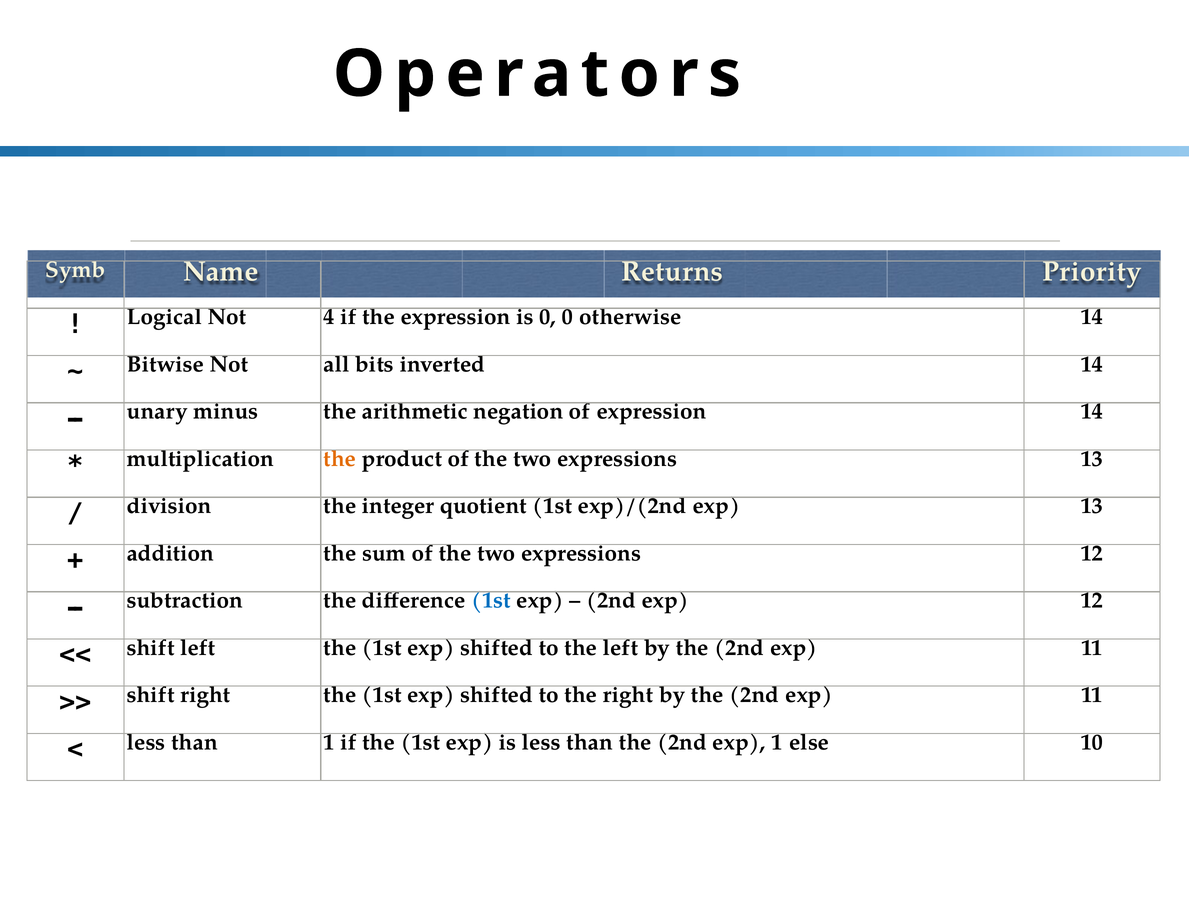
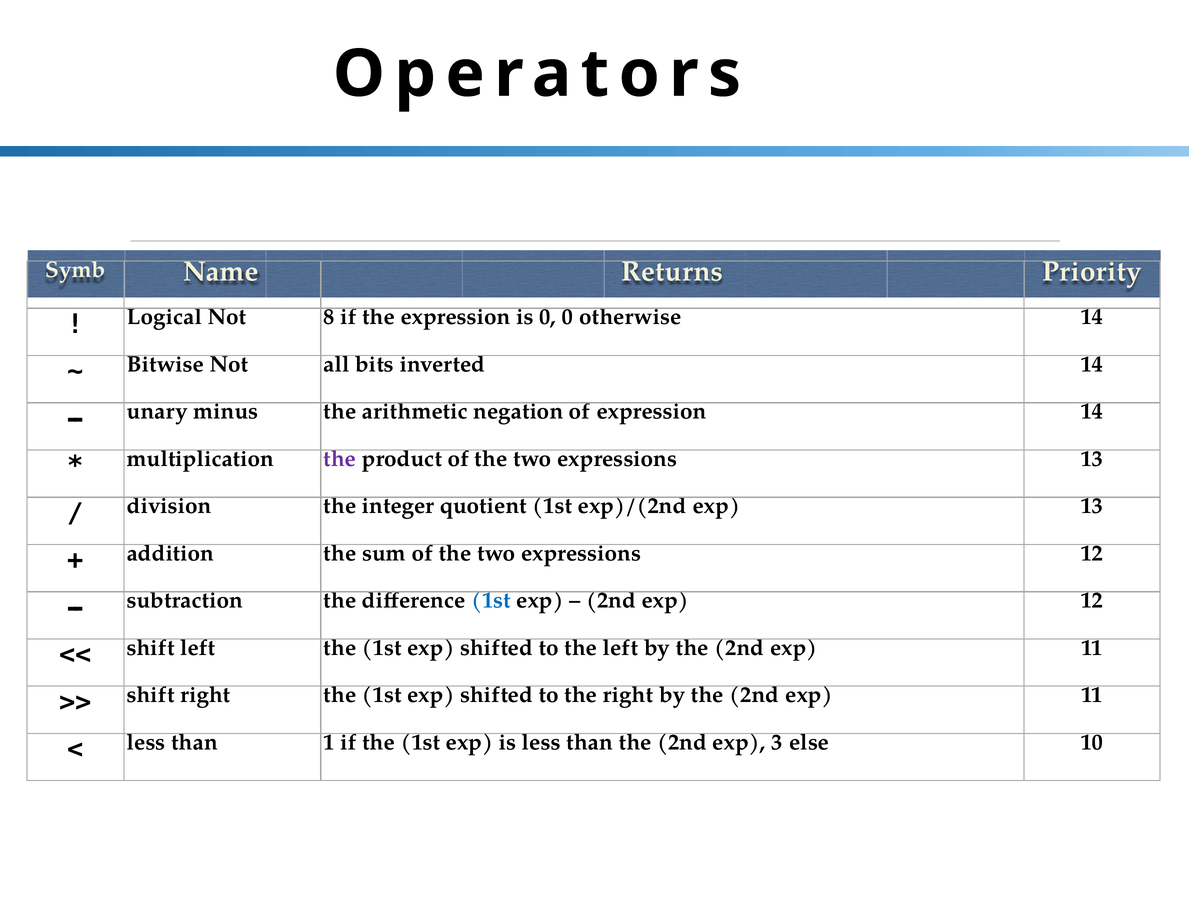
4: 4 -> 8 (329, 317)
the colour: orange -> purple (340, 459)
exp 1: 1 -> 3 (777, 743)
